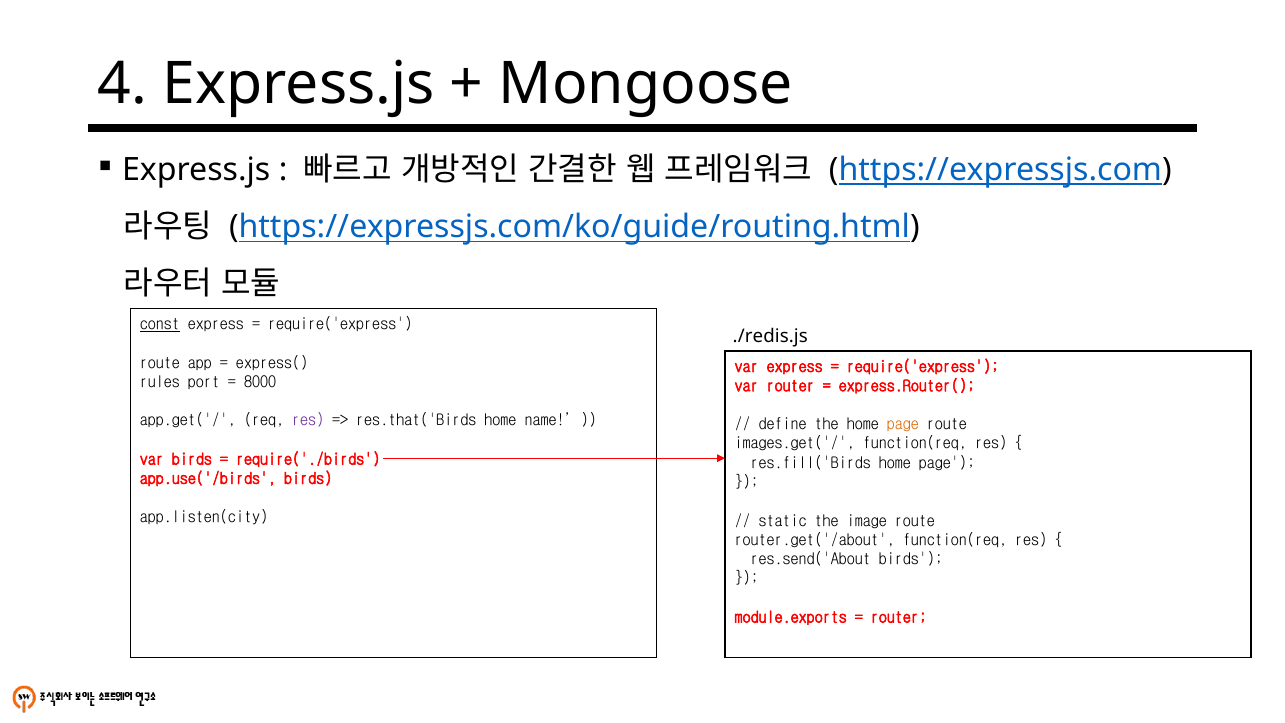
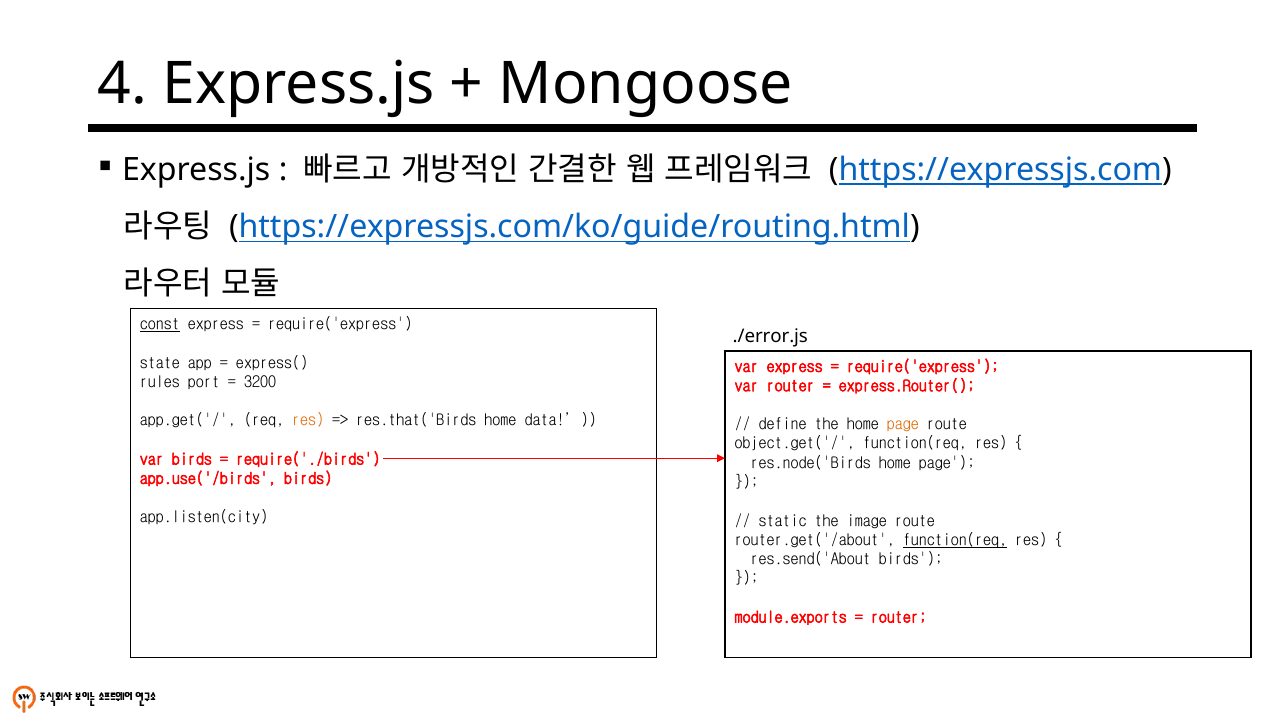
./redis.js: ./redis.js -> ./error.js (770, 337)
route: route -> state (160, 363)
8000: 8000 -> 3200 (260, 382)
res colour: purple -> orange (308, 421)
name: name -> data (561, 421)
images.get('/: images.get('/ -> object.get('/ (795, 444)
res.fill('Birds: res.fill('Birds -> res.node('Birds (811, 463)
function(req underline: none -> present (955, 540)
